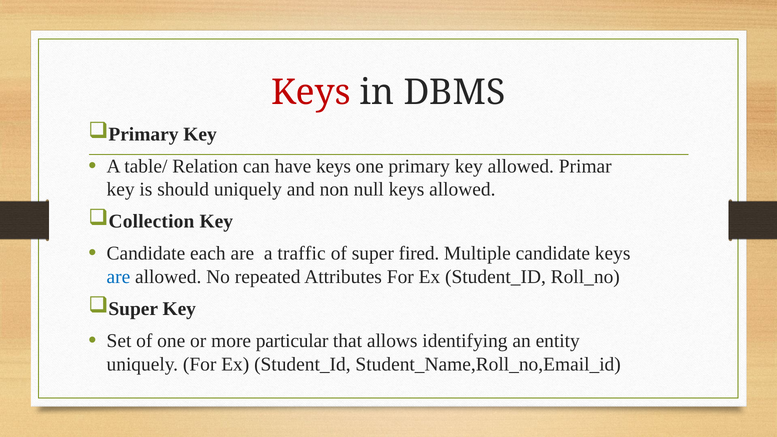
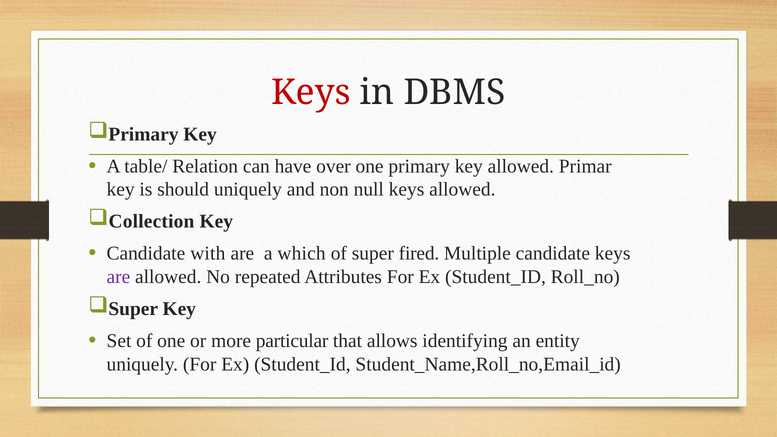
have keys: keys -> over (333, 166)
each: each -> with (208, 254)
traffic: traffic -> which (302, 254)
are colour: blue -> purple (118, 277)
